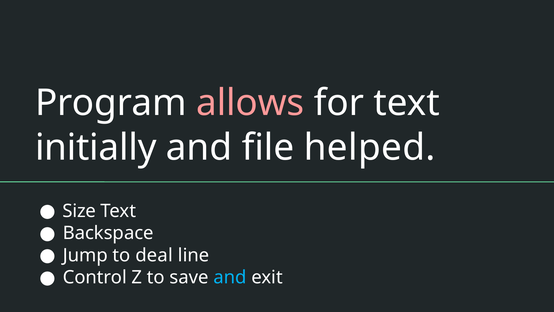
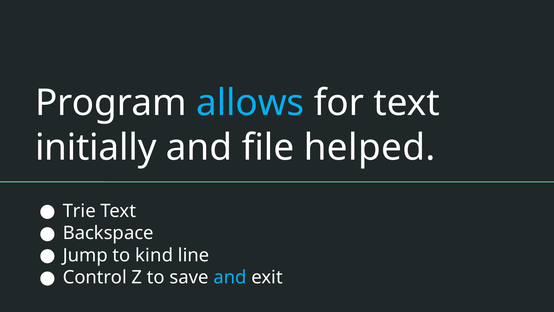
allows colour: pink -> light blue (250, 103)
Size: Size -> Trie (79, 211)
deal: deal -> kind (154, 255)
